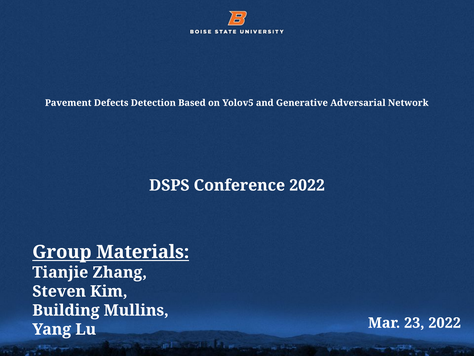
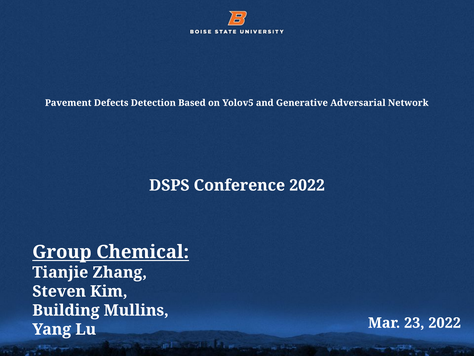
Materials: Materials -> Chemical (143, 252)
